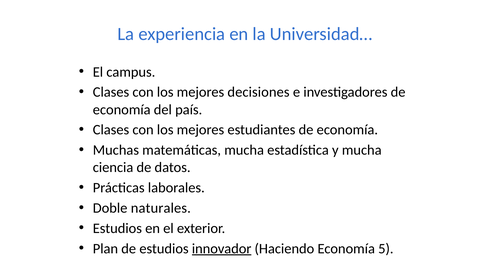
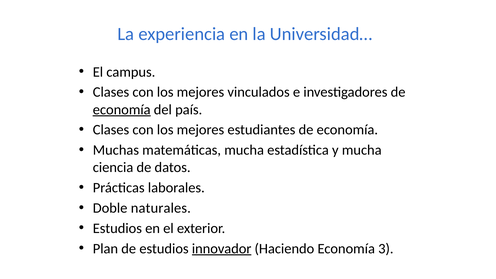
decisiones: decisiones -> vinculados (259, 92)
economía underline: none -> present (122, 110)
5: 5 -> 3 (386, 249)
